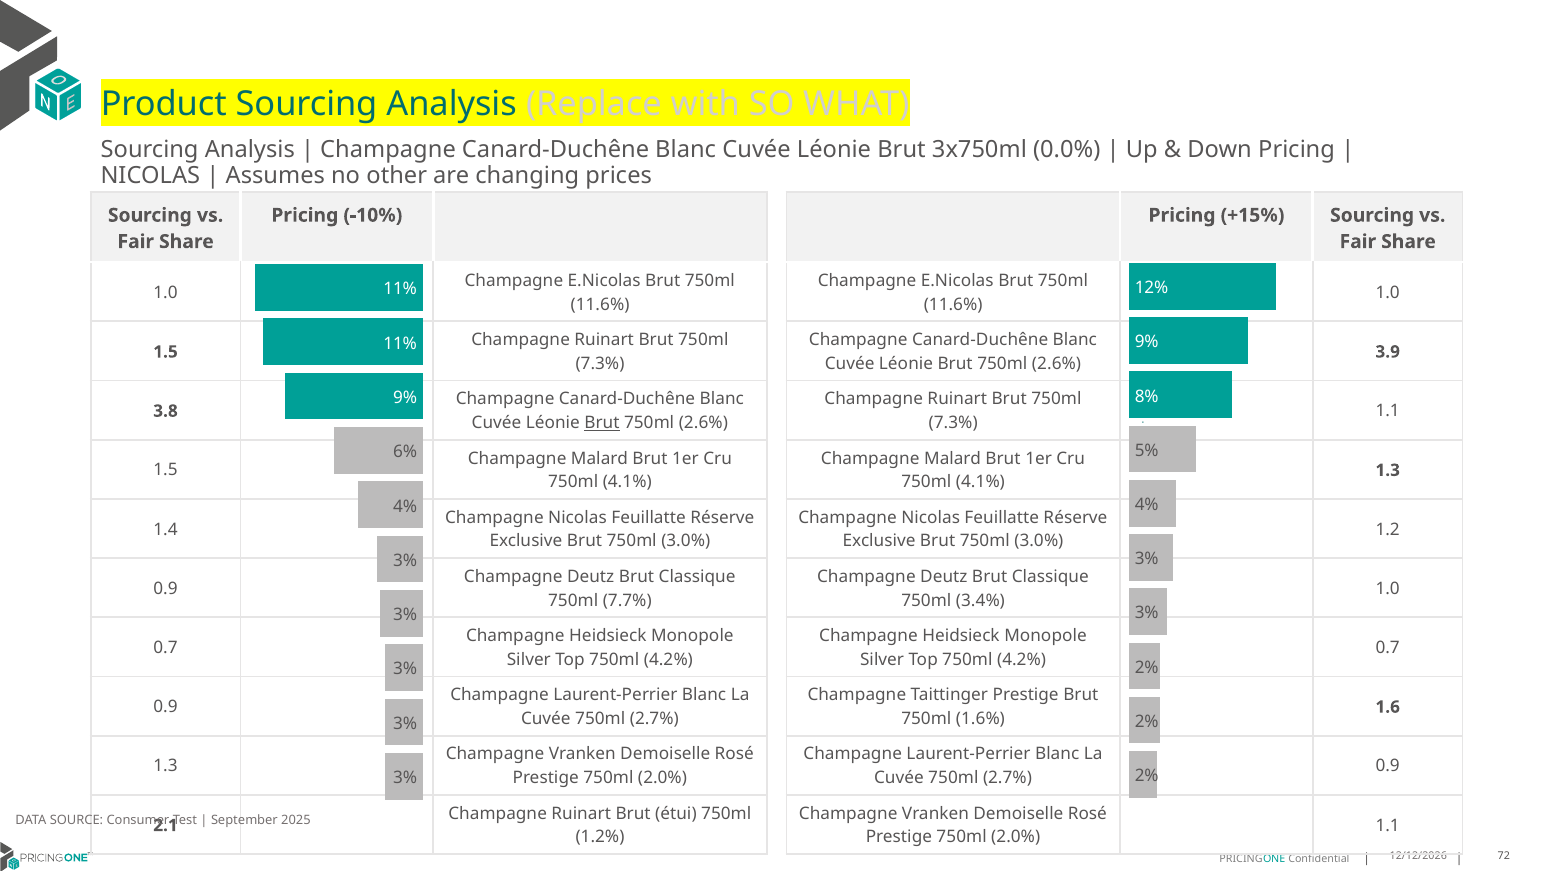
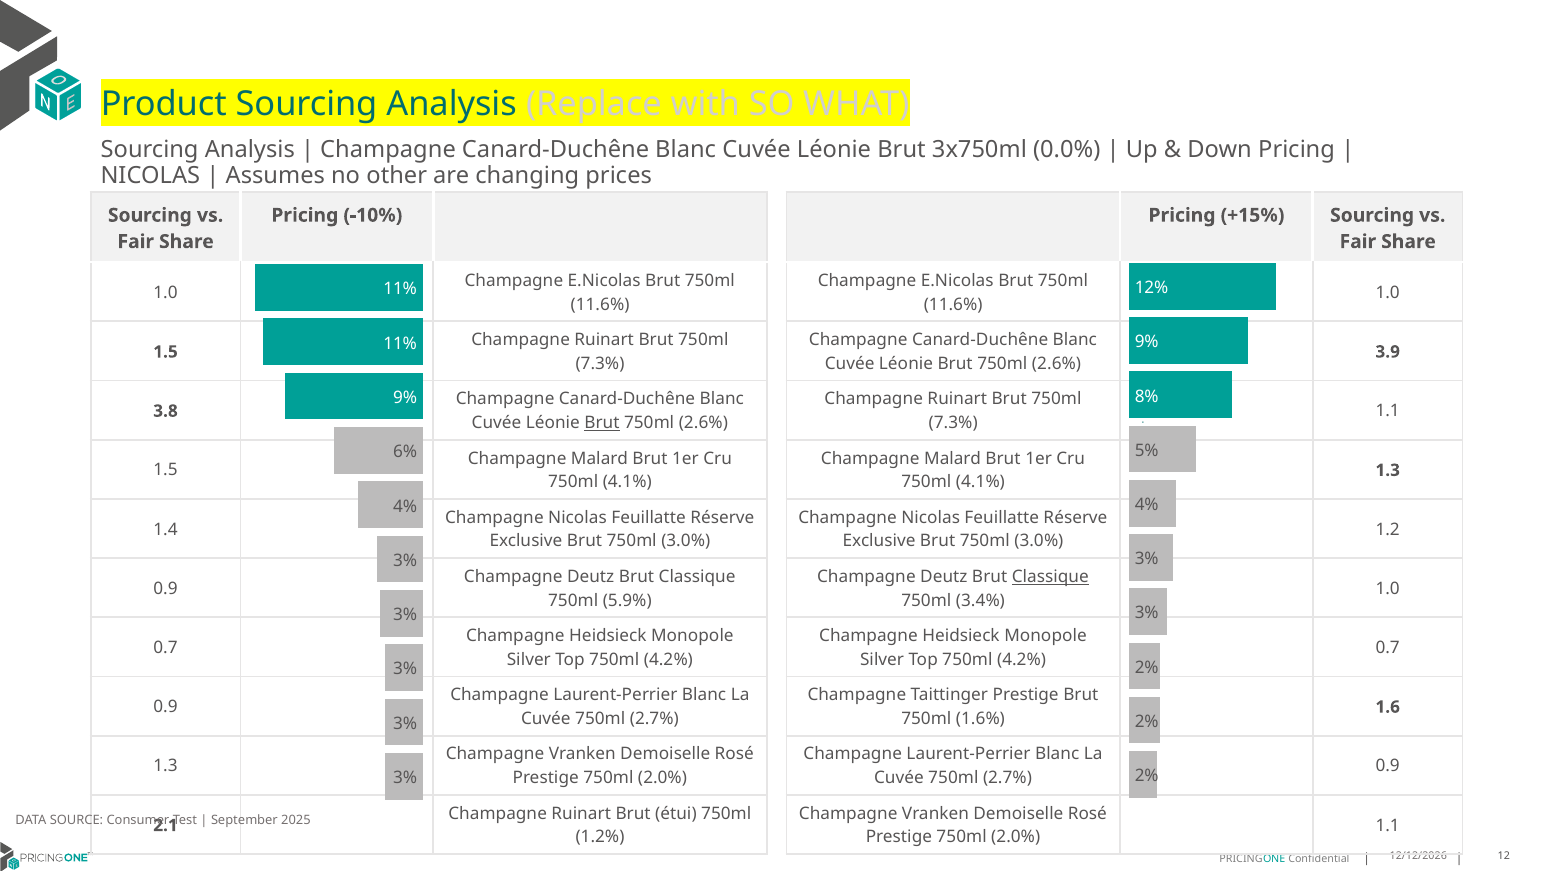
Classique underline: none -> present (1050, 577)
7.7%: 7.7% -> 5.9% (627, 600)
72: 72 -> 12 (1504, 856)
